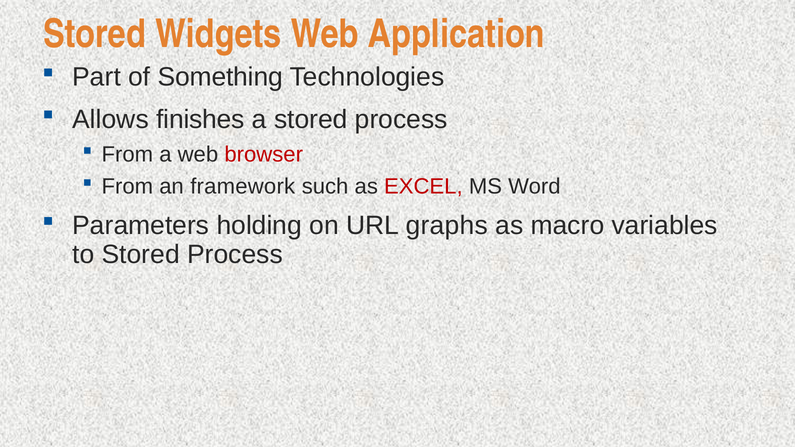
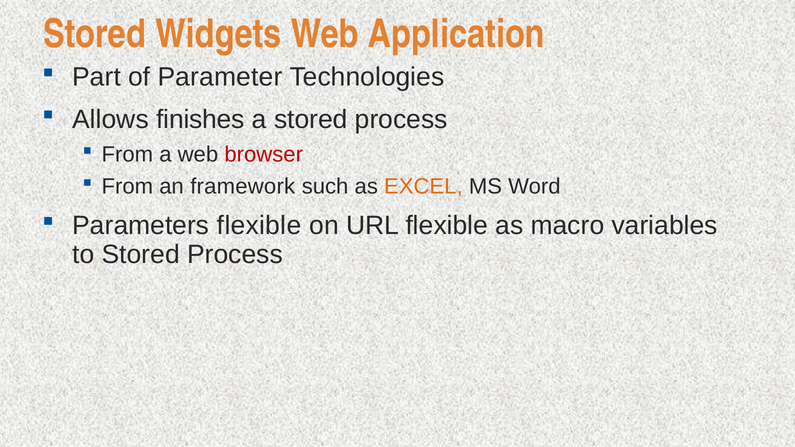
Something: Something -> Parameter (220, 77)
EXCEL colour: red -> orange (423, 186)
Parameters holding: holding -> flexible (259, 226)
URL graphs: graphs -> flexible (447, 226)
